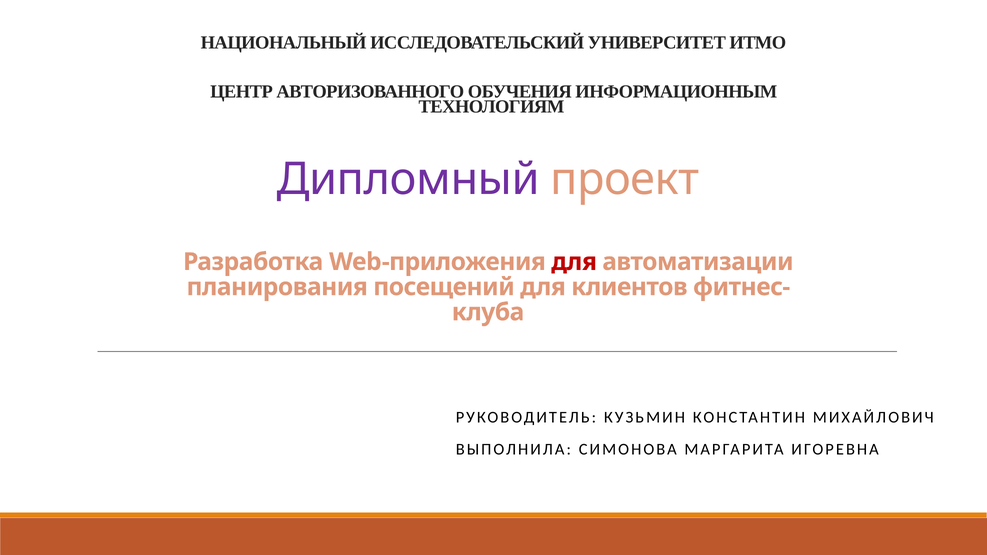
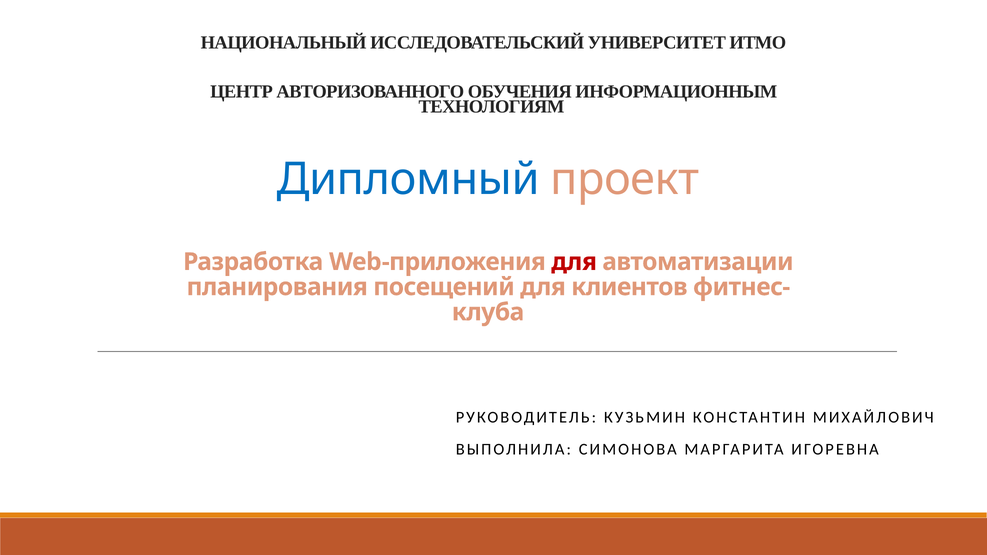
Дипломный colour: purple -> blue (408, 180)
